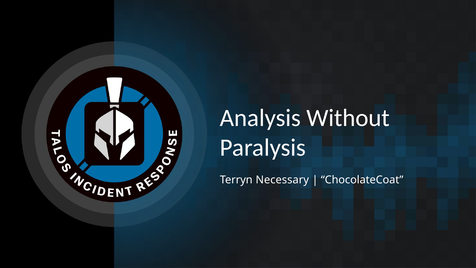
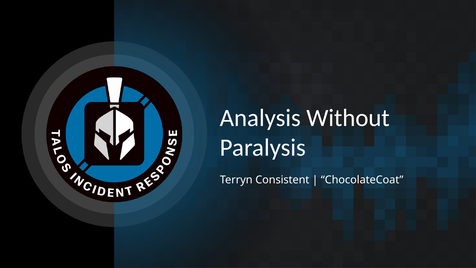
Necessary: Necessary -> Consistent (282, 180)
